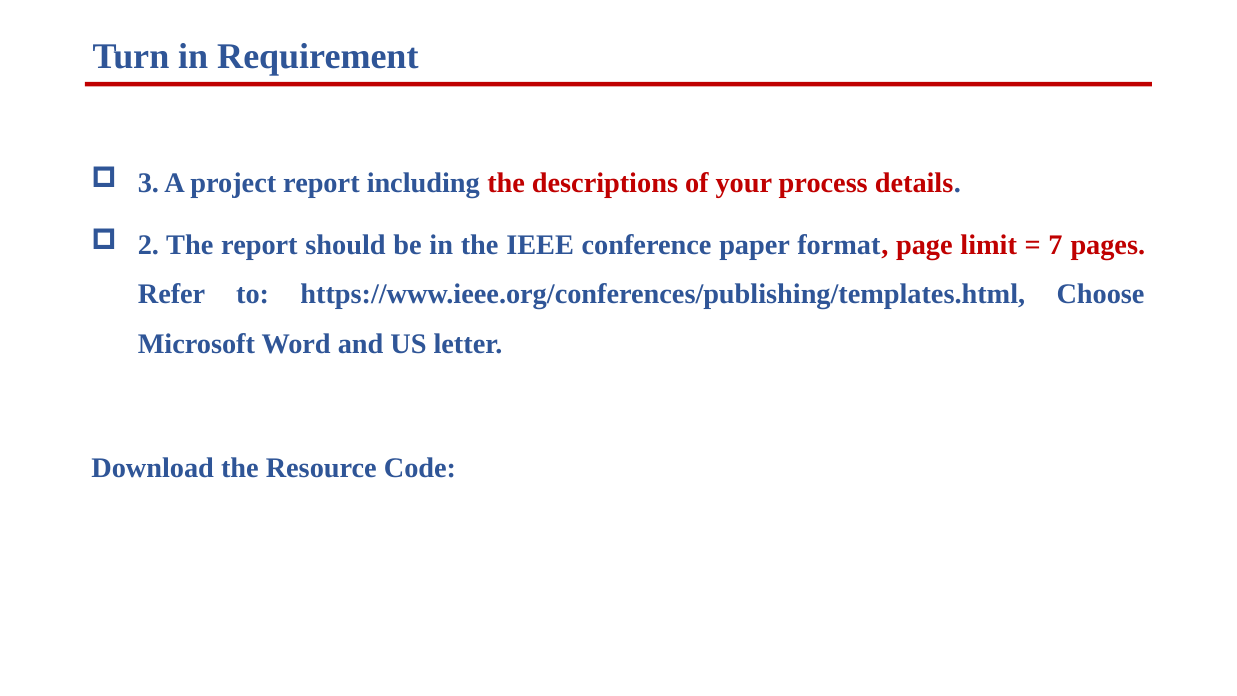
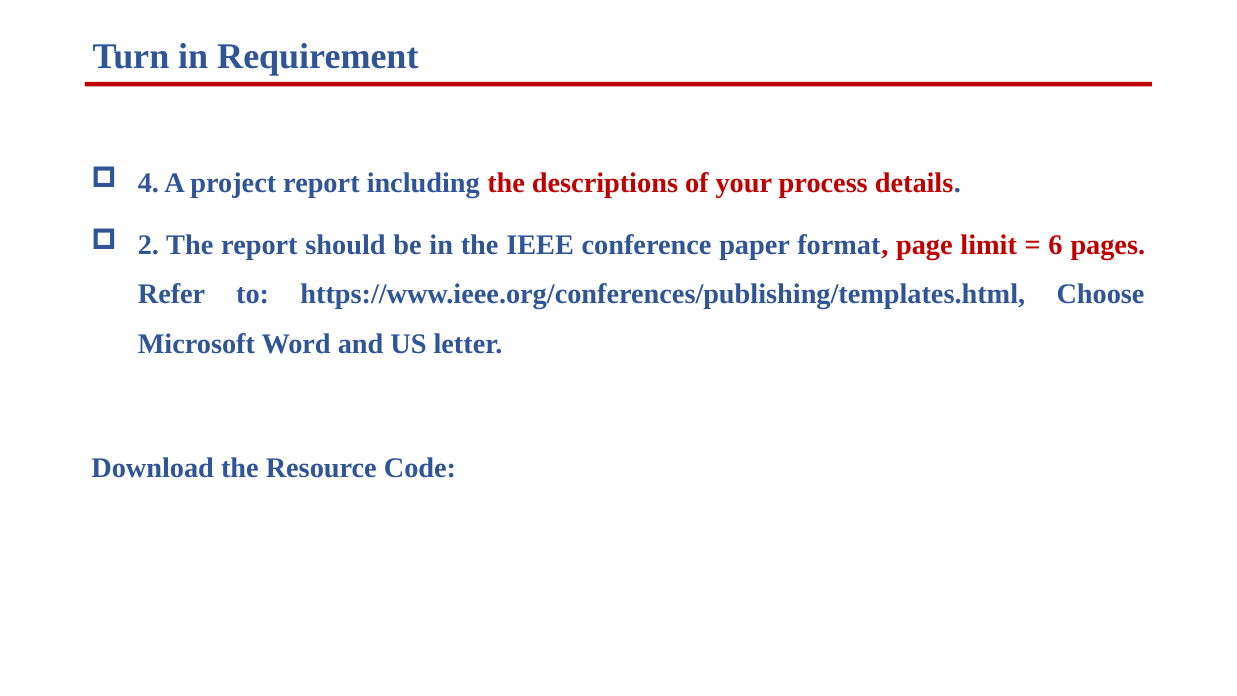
3: 3 -> 4 (148, 183)
7: 7 -> 6 (1056, 245)
